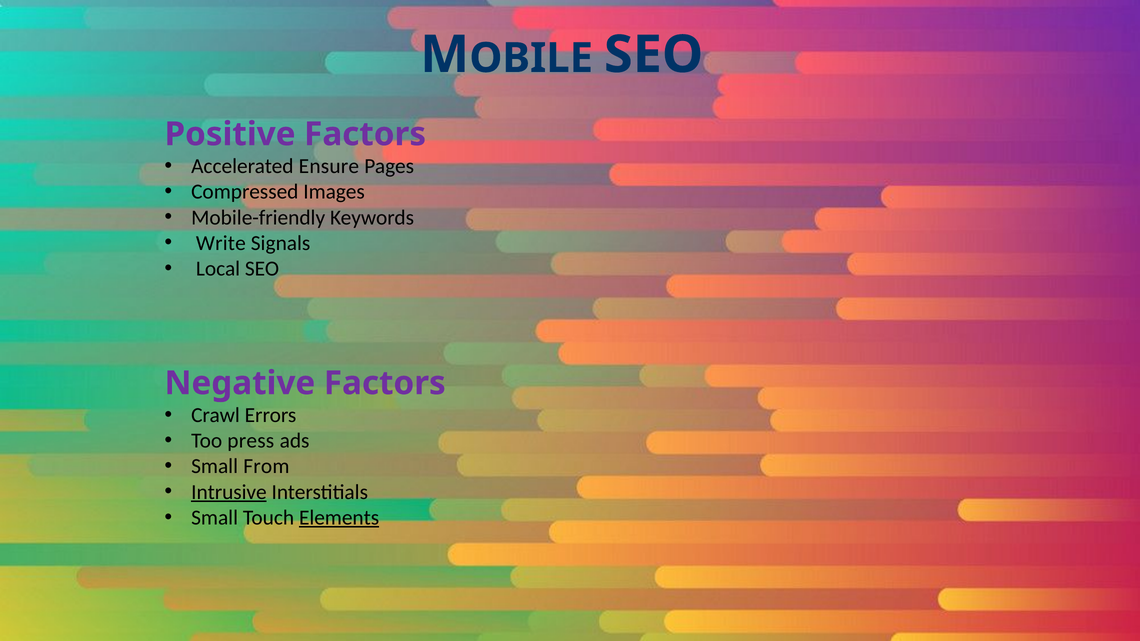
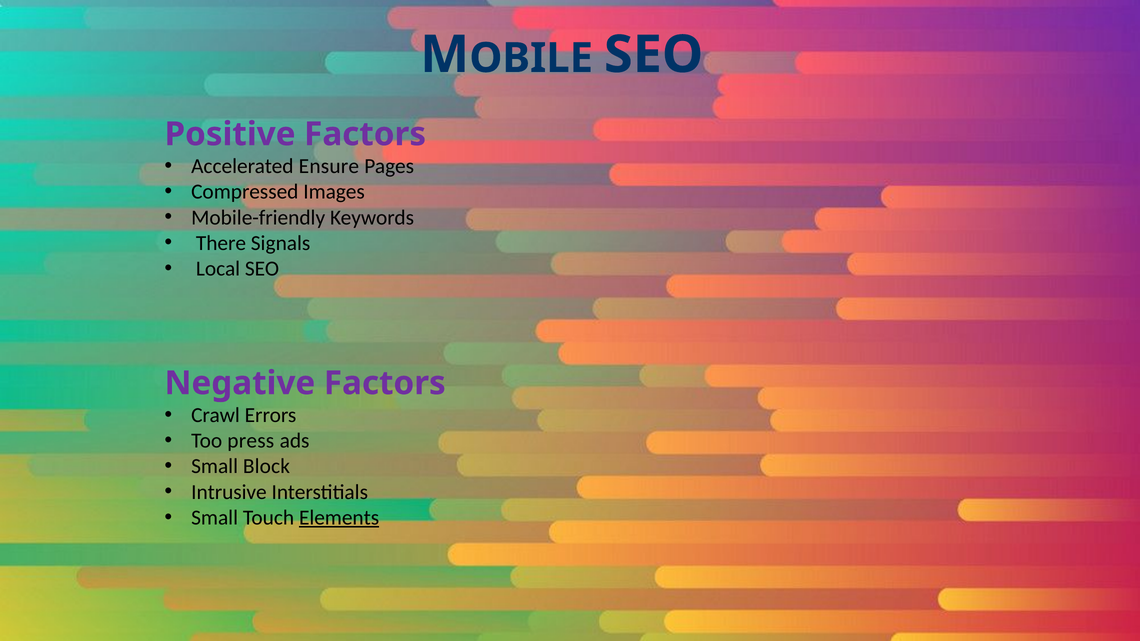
Write: Write -> There (221, 243)
From: From -> Block (266, 467)
Intrusive underline: present -> none (229, 492)
